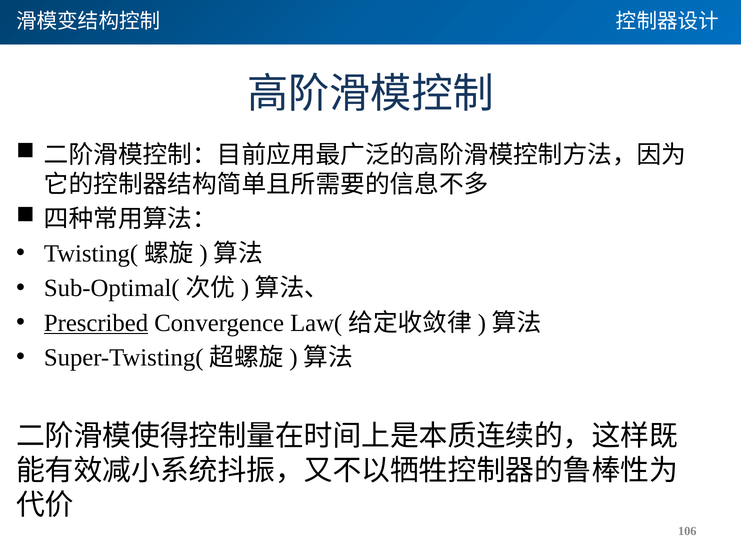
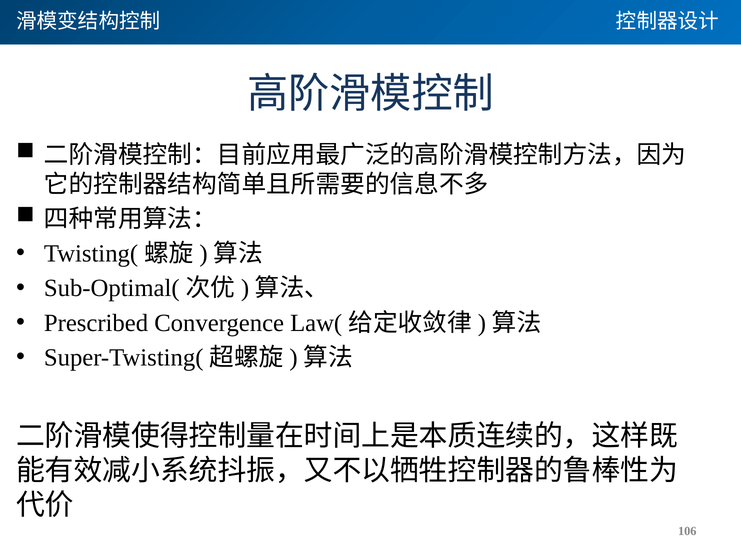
Prescribed underline: present -> none (96, 323)
